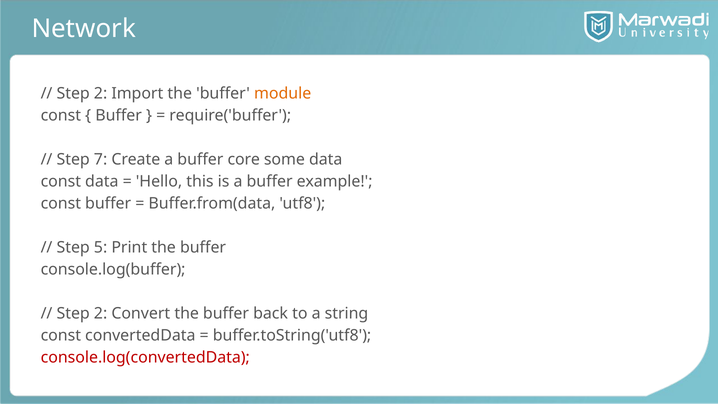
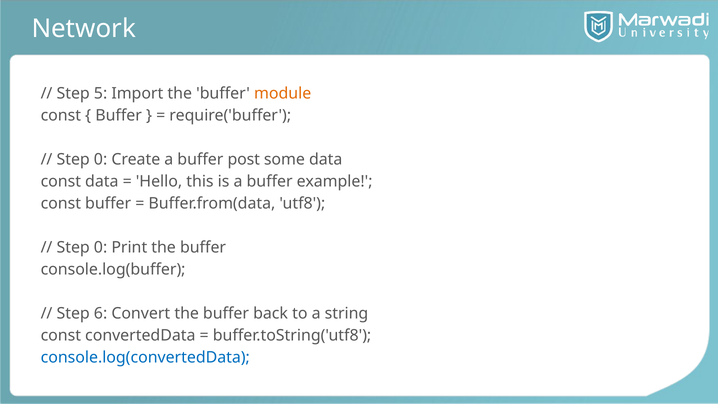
2: 2 -> 5 (101, 93)
7: 7 -> 0 (101, 159)
core: core -> post (244, 159)
5: 5 -> 0 (101, 247)
2: 2 -> 6 (101, 313)
console.log(convertedData colour: red -> blue (145, 357)
